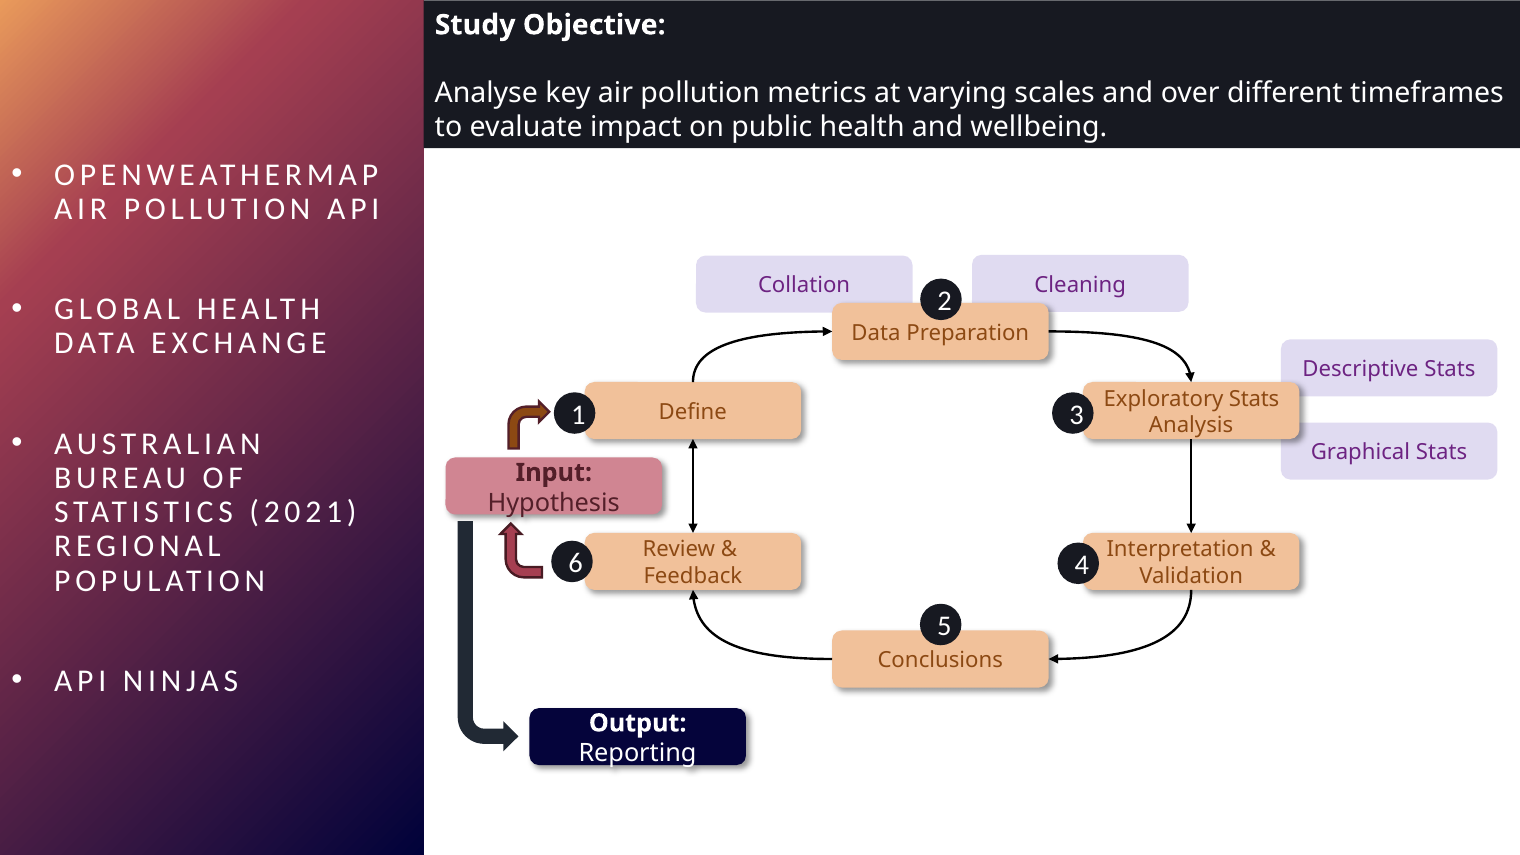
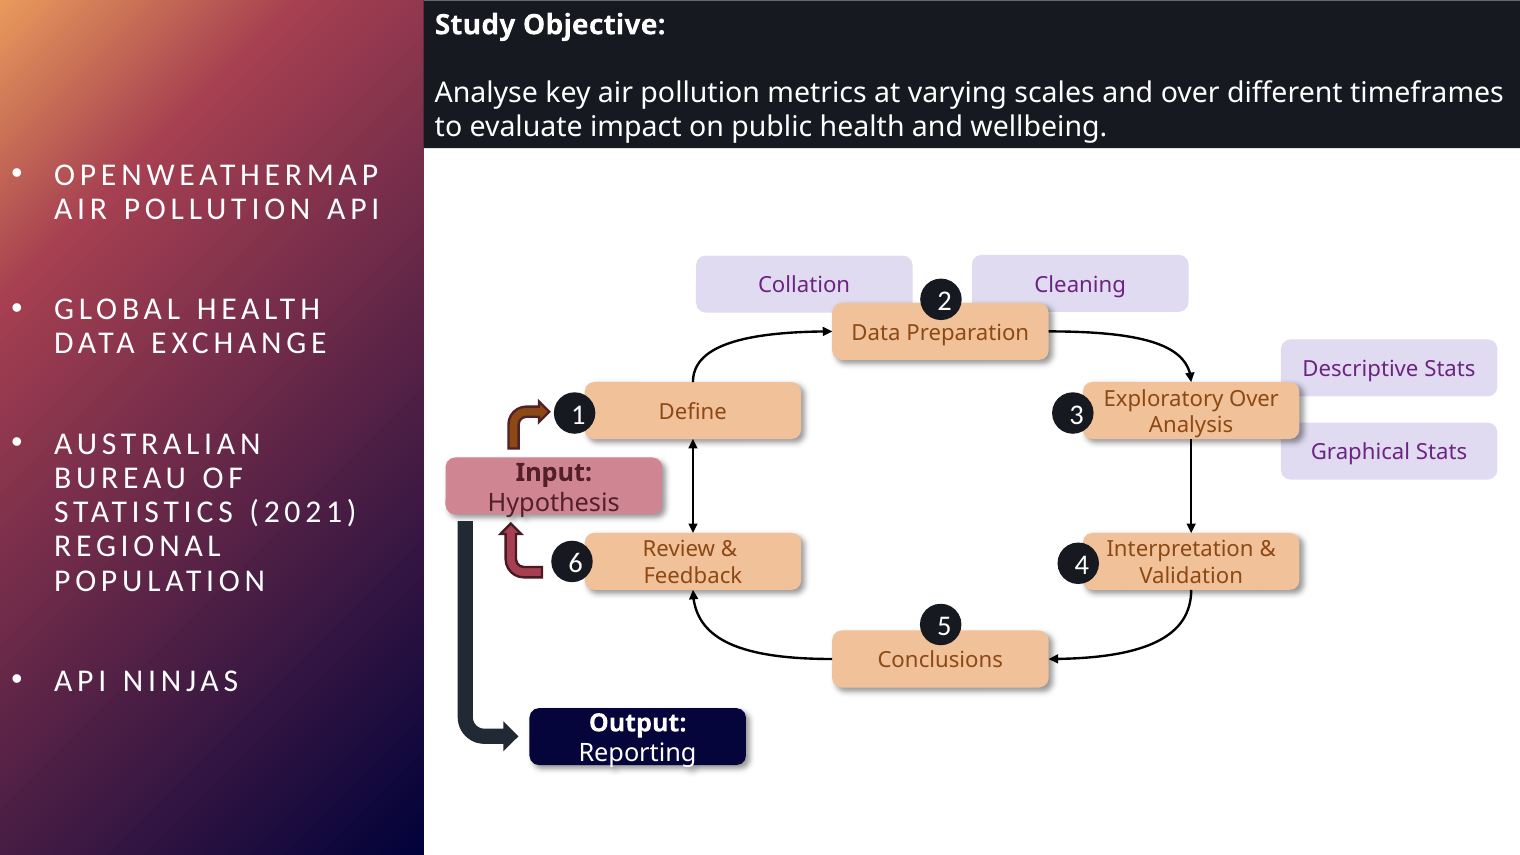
Exploratory Stats: Stats -> Over (1254, 399)
